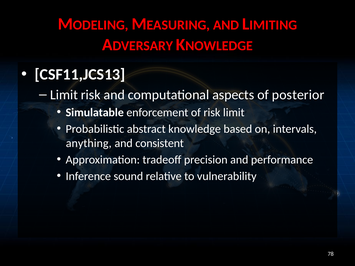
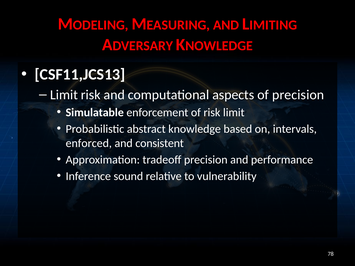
of posterior: posterior -> precision (298, 95)
anything: anything -> enforced (89, 143)
